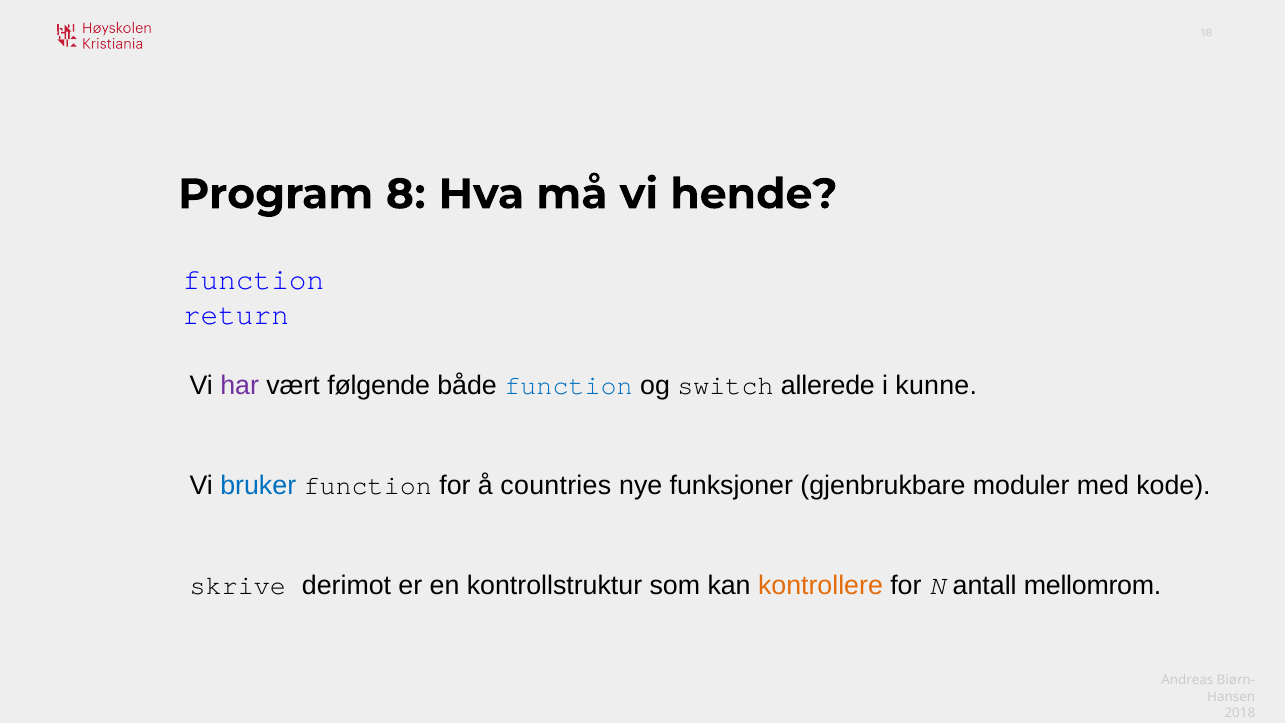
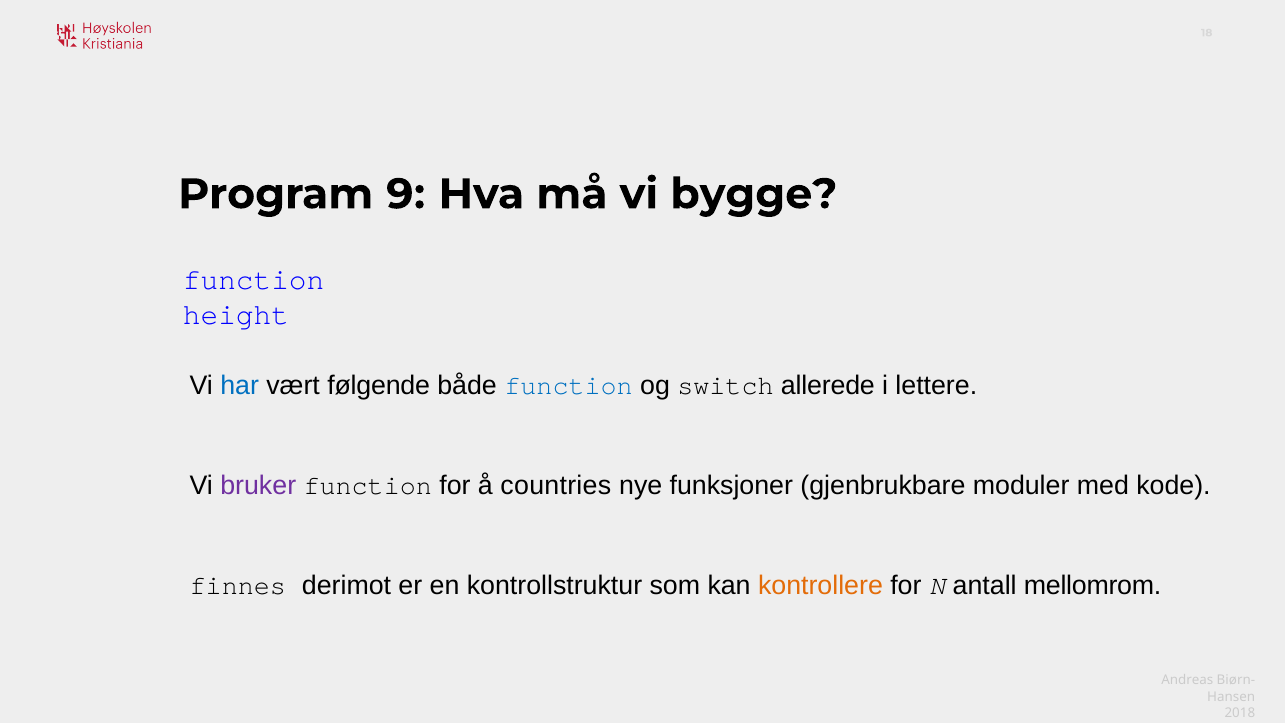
8: 8 -> 9 (406, 194)
hende: hende -> bygge (754, 194)
return: return -> height (236, 315)
har colour: purple -> blue (240, 386)
kunne: kunne -> lettere (936, 386)
bruker colour: blue -> purple (258, 486)
skrive: skrive -> finnes (238, 585)
